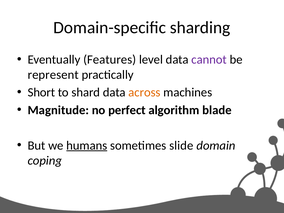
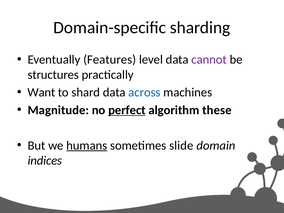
represent: represent -> structures (53, 75)
Short: Short -> Want (41, 92)
across colour: orange -> blue (144, 92)
perfect underline: none -> present (127, 110)
blade: blade -> these (217, 110)
coping: coping -> indices (45, 161)
